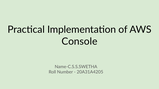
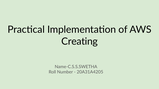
Console: Console -> Creating (80, 42)
